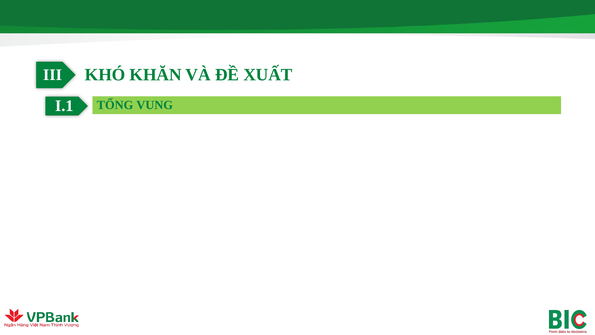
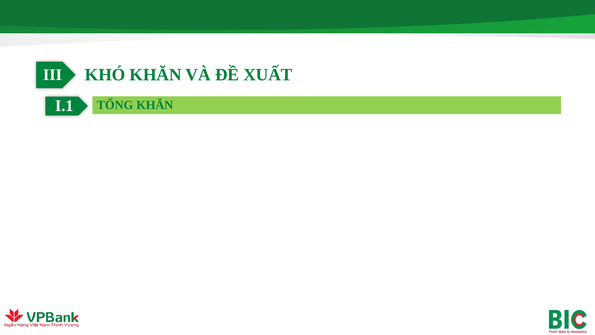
TỔNG VUNG: VUNG -> KHĂN (155, 105)
